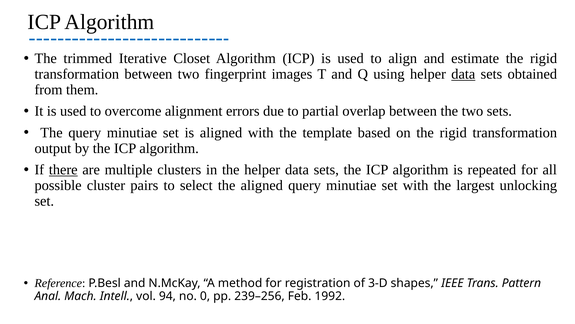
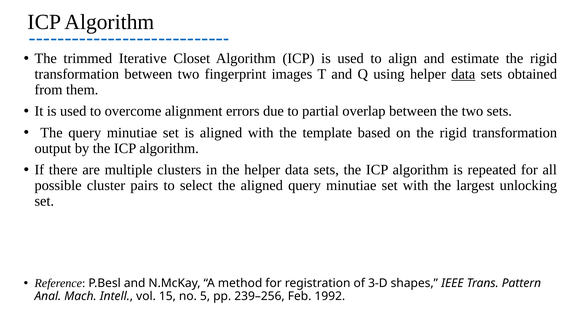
there underline: present -> none (63, 170)
94: 94 -> 15 (167, 296)
0: 0 -> 5 (205, 296)
